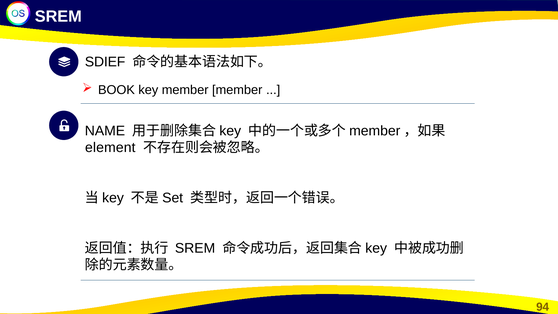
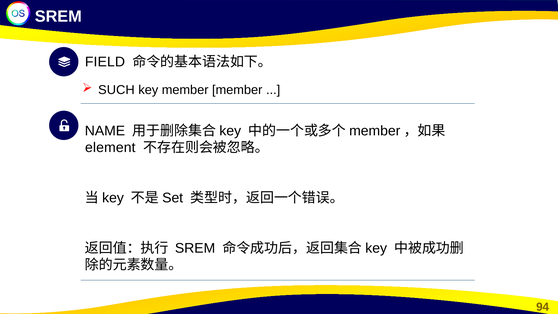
SDIEF: SDIEF -> FIELD (105, 62)
BOOK: BOOK -> SUCH (116, 90)
